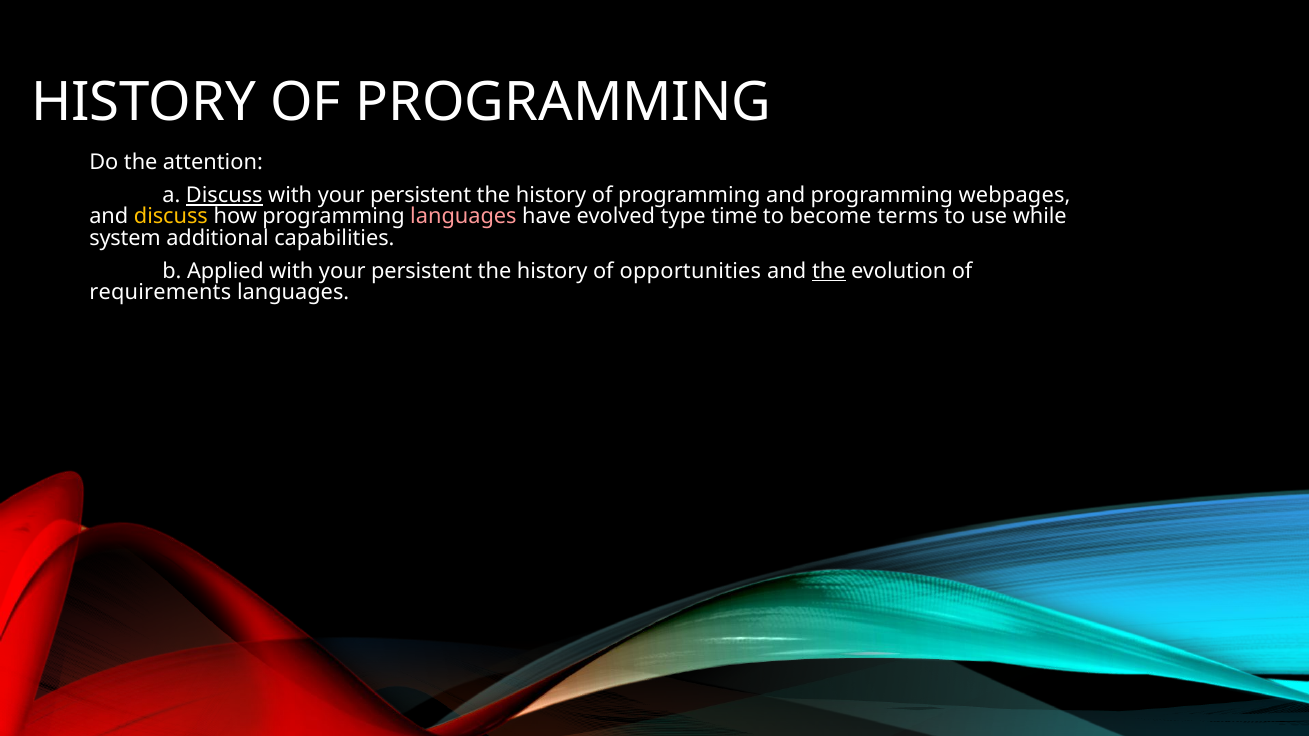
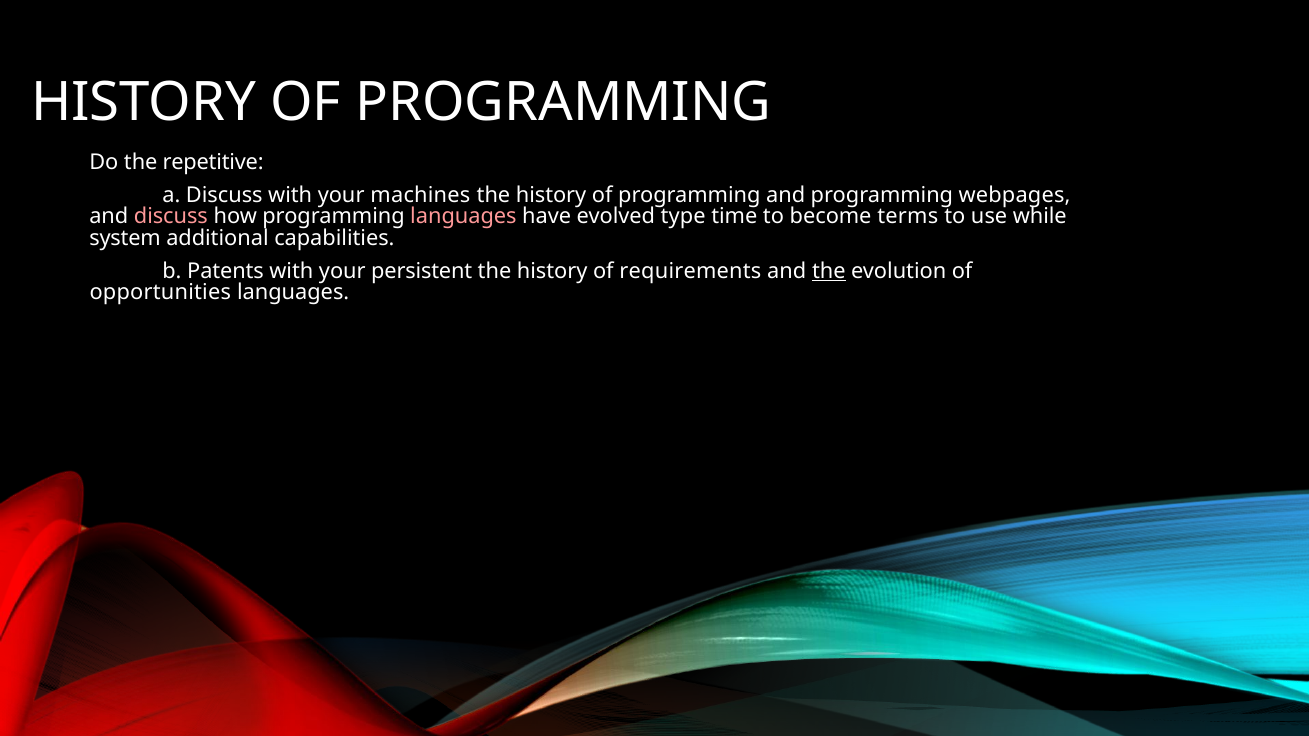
attention: attention -> repetitive (213, 162)
Discuss underline: present -> none (224, 196)
persistent: persistent -> machines (420, 196)
discuss colour: yellow -> pink (171, 217)
Applied: Applied -> Patents (226, 271)
opportunities: opportunities -> requirements (690, 271)
requirements: requirements -> opportunities (160, 293)
